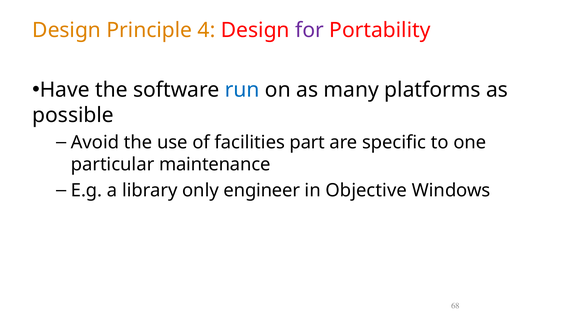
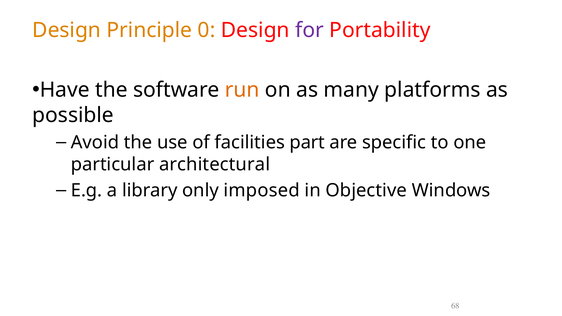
4: 4 -> 0 (207, 30)
run colour: blue -> orange (242, 90)
maintenance: maintenance -> architectural (215, 165)
engineer: engineer -> imposed (262, 190)
